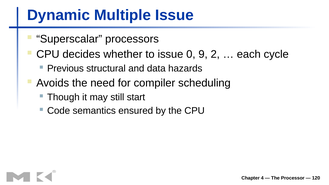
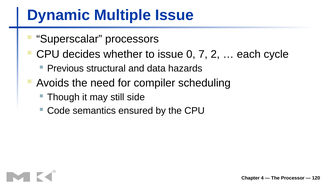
9: 9 -> 7 (203, 54)
start: start -> side (136, 97)
